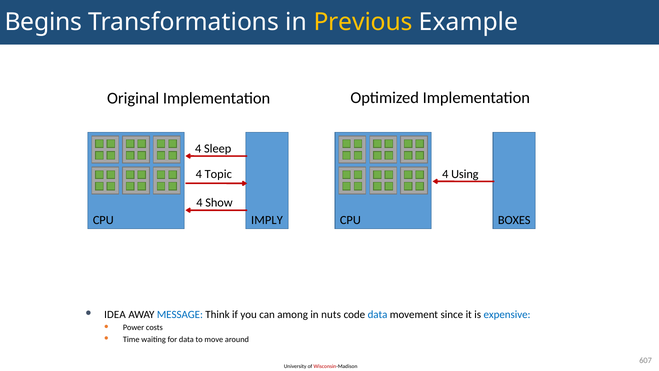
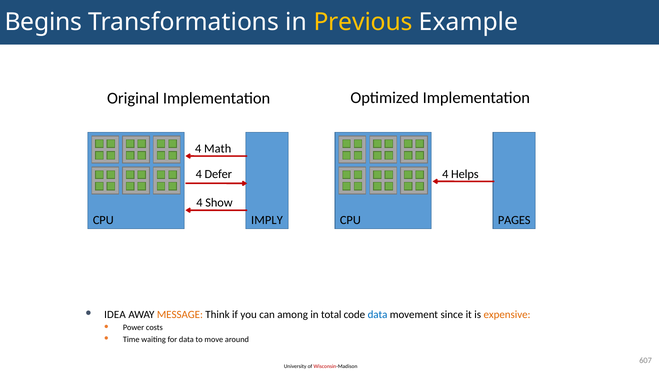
Sleep: Sleep -> Math (218, 149)
Topic: Topic -> Defer (218, 174)
Using: Using -> Helps (465, 174)
BOXES: BOXES -> PAGES (514, 220)
MESSAGE colour: blue -> orange (180, 315)
nuts: nuts -> total (331, 315)
expensive colour: blue -> orange (507, 315)
